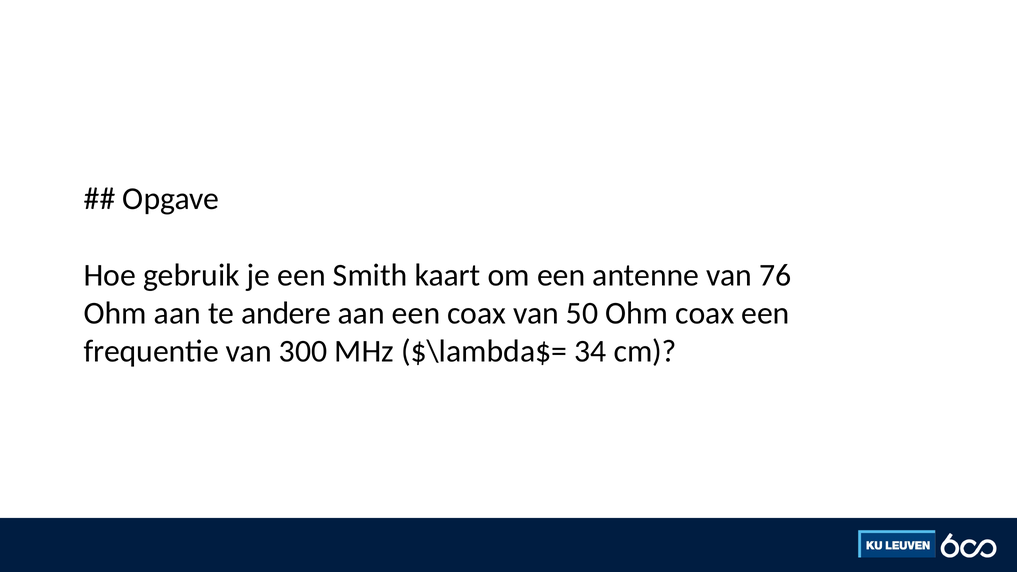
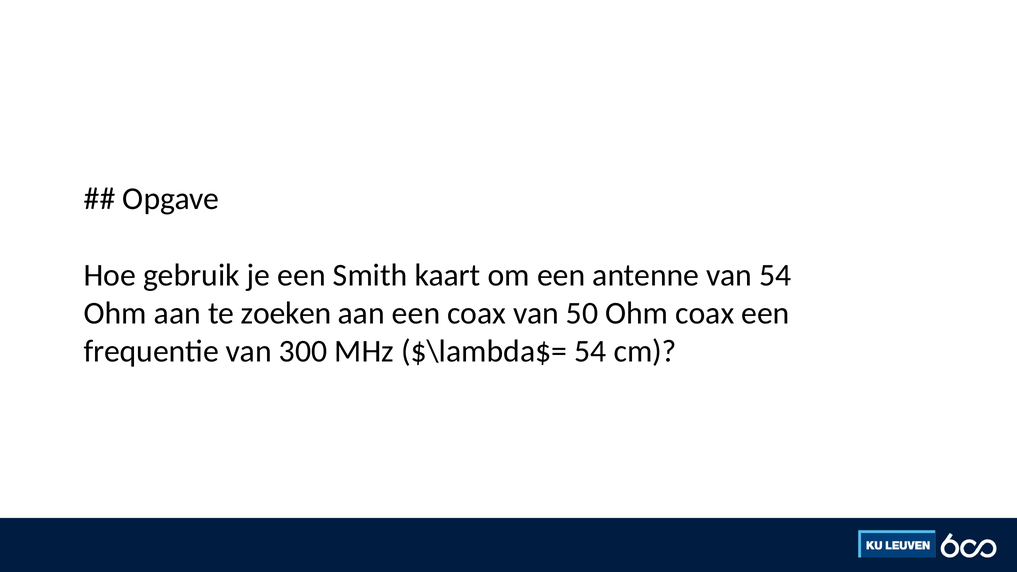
van 76: 76 -> 54 (775, 275)
andere: andere -> zoeken (286, 313)
$\lambda$= 34: 34 -> 54 (590, 351)
